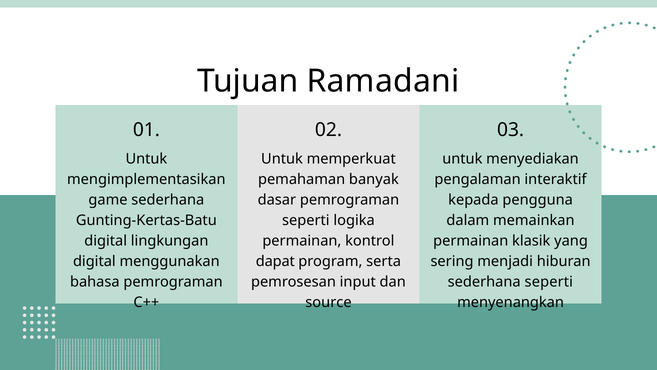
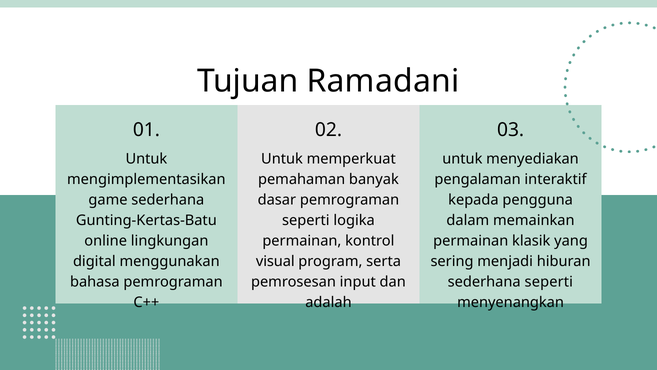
digital: digital -> online (106, 241)
dapat: dapat -> visual (275, 261)
source: source -> adalah (328, 302)
